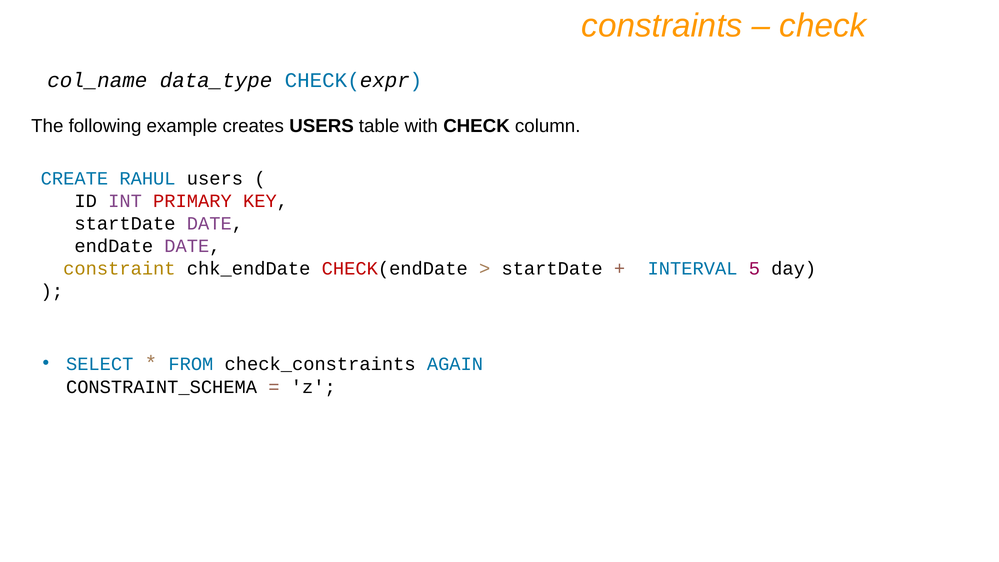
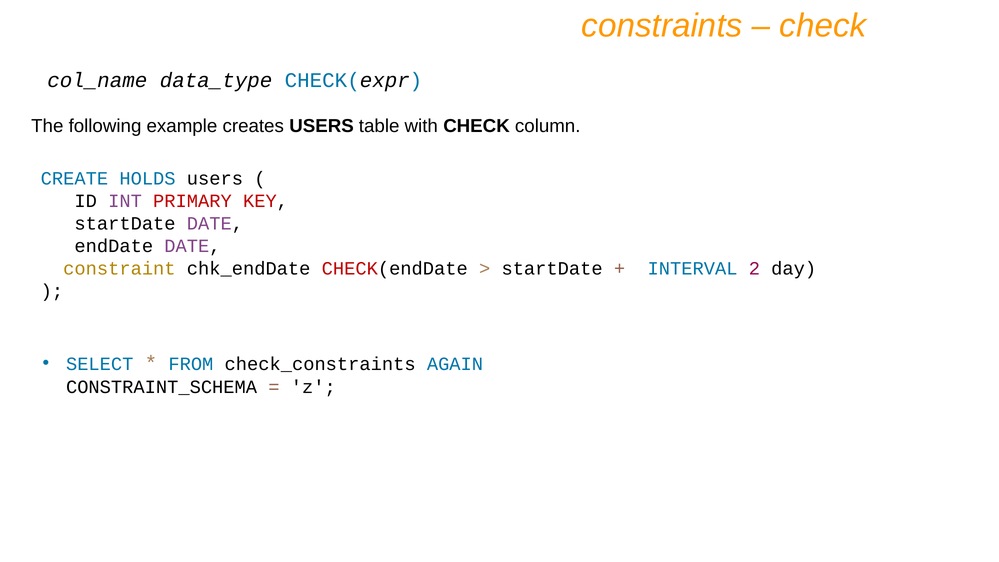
RAHUL: RAHUL -> HOLDS (148, 178)
5: 5 -> 2 (754, 268)
